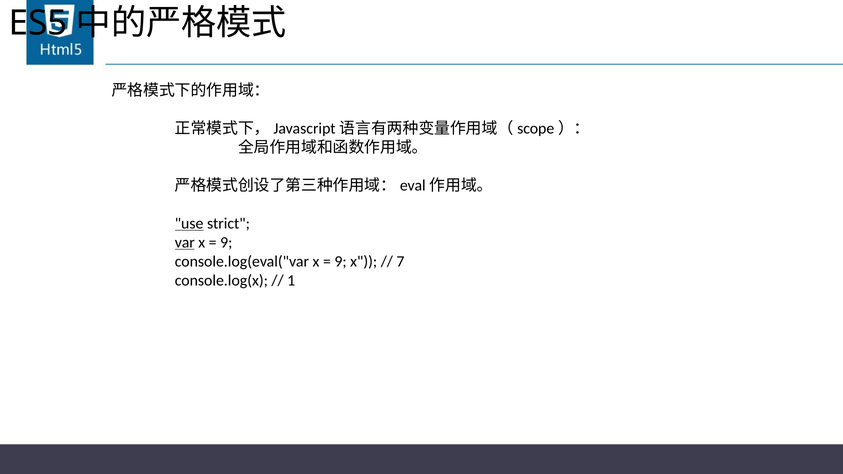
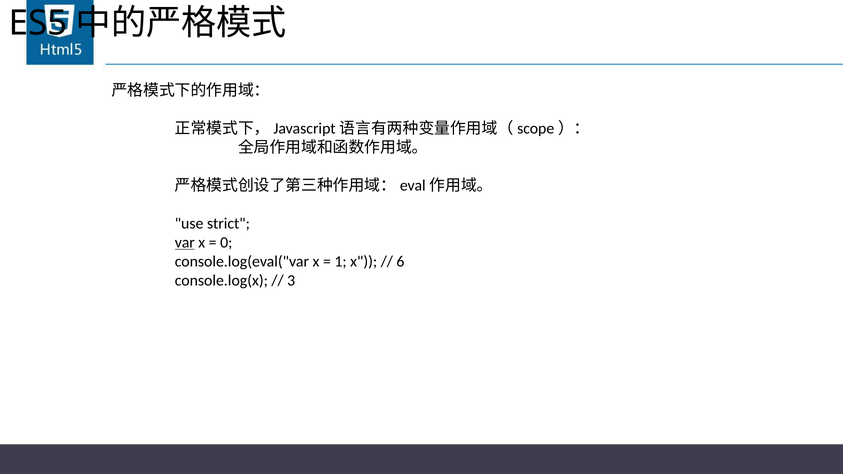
use underline: present -> none (189, 224)
9: 9 -> 0 (226, 243)
9: 9 -> 1 (341, 261)
7: 7 -> 6 (400, 261)
1: 1 -> 3 (291, 280)
